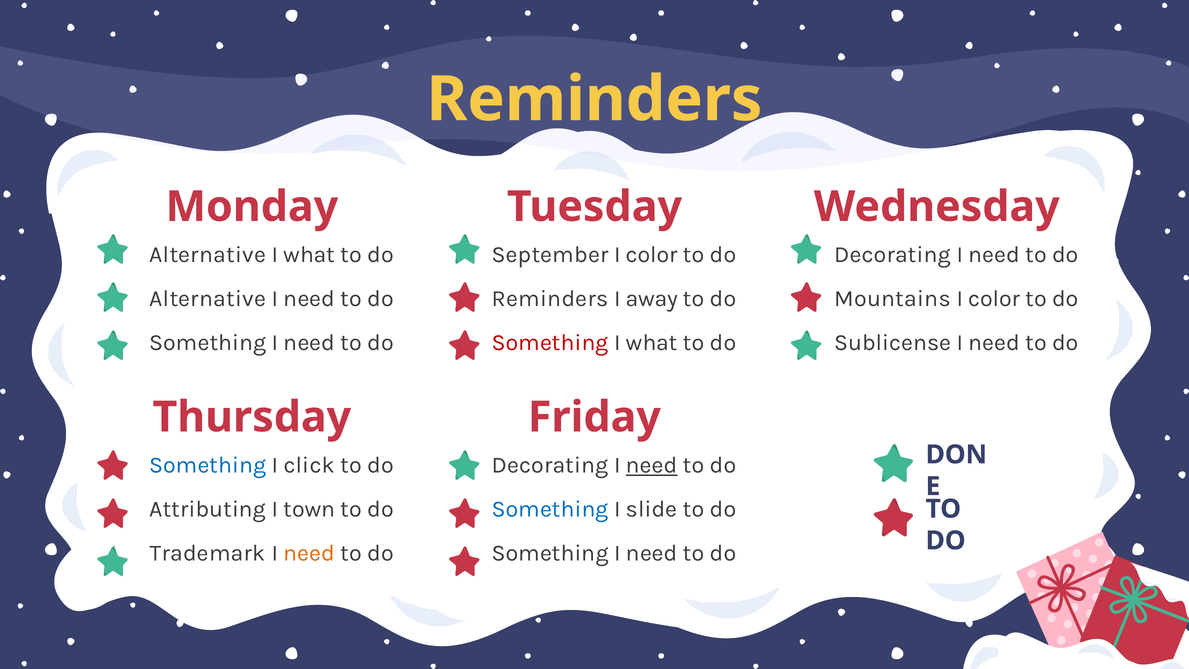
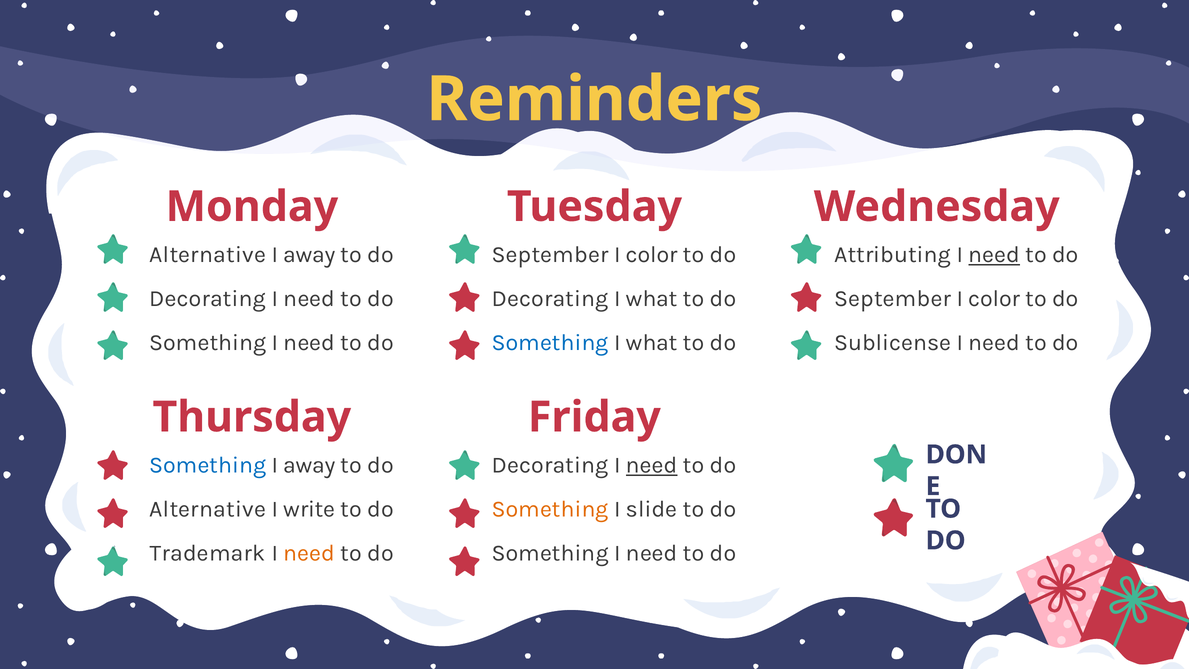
what: what -> away (309, 255)
Decorating: Decorating -> Attributing (893, 255)
need underline: none -> present (994, 255)
Alternative: Alternative -> Decorating (208, 299)
Reminders: Reminders -> Decorating (550, 299)
away: away -> what (652, 299)
Mountains: Mountains -> September (893, 299)
Something colour: red -> blue (550, 342)
click: click -> away (309, 465)
Attributing: Attributing -> Alternative (208, 509)
town: town -> write (309, 509)
Something colour: blue -> orange (550, 509)
